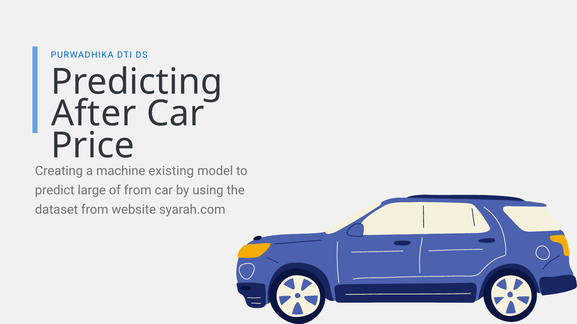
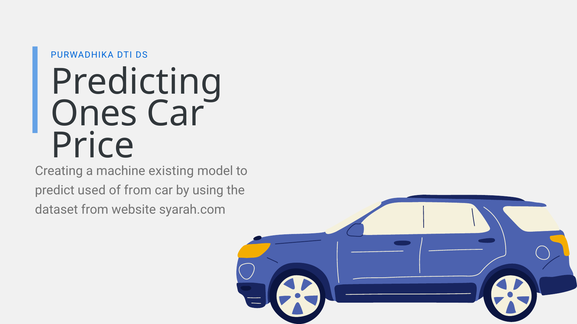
After: After -> Ones (94, 114)
large: large -> used (92, 191)
